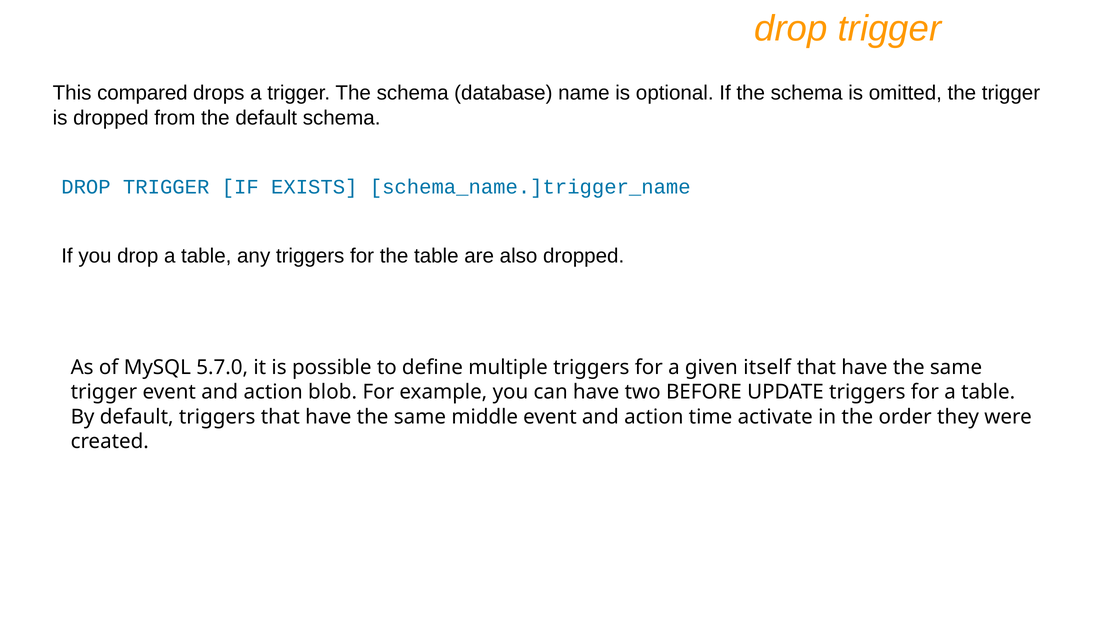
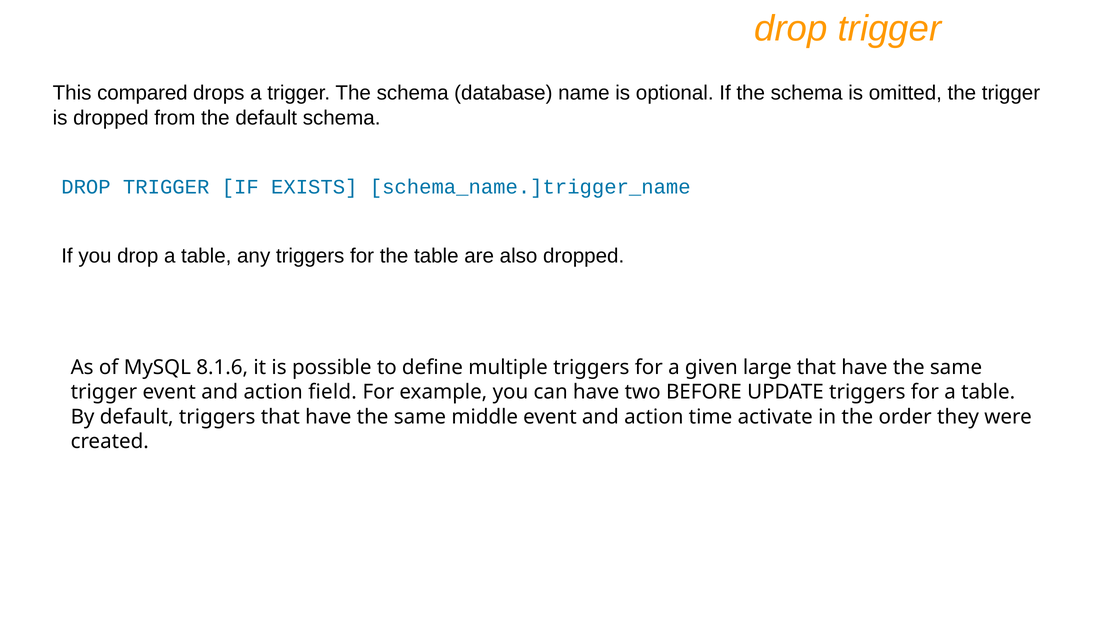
5.7.0: 5.7.0 -> 8.1.6 (222, 367)
itself: itself -> large (767, 367)
blob: blob -> field (333, 392)
